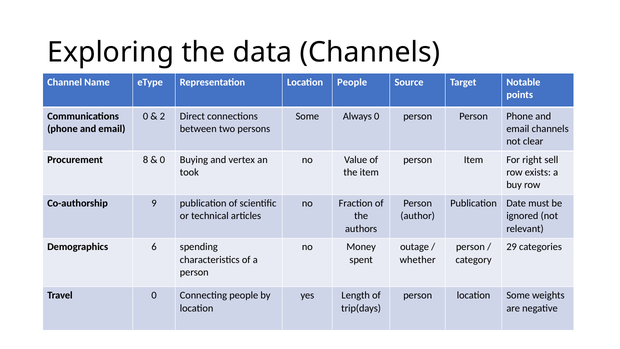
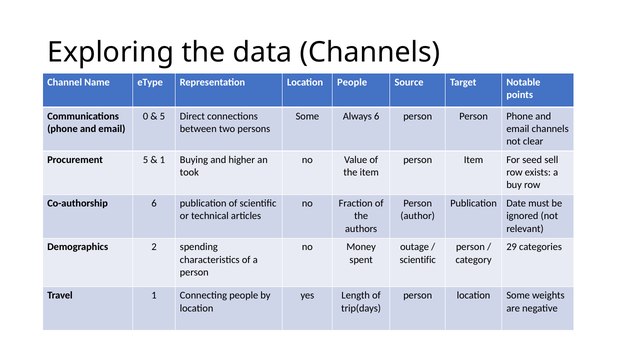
2: 2 -> 5 (162, 116)
Always 0: 0 -> 6 (377, 116)
Procurement 8: 8 -> 5 (146, 160)
0: 0 -> 1 (162, 160)
vertex: vertex -> higher (242, 160)
right: right -> seed (532, 160)
Co-authorship 9: 9 -> 6 (154, 203)
6: 6 -> 2 (154, 247)
whether: whether -> scientific (418, 259)
Travel 0: 0 -> 1 (154, 295)
